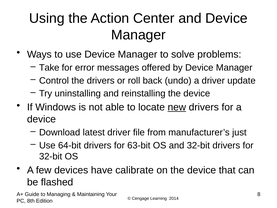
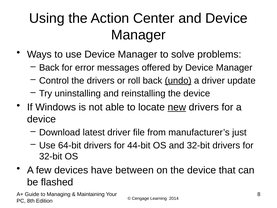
Take: Take -> Back (49, 68)
undo underline: none -> present (178, 80)
63-bit: 63-bit -> 44-bit (139, 145)
calibrate: calibrate -> between (135, 170)
